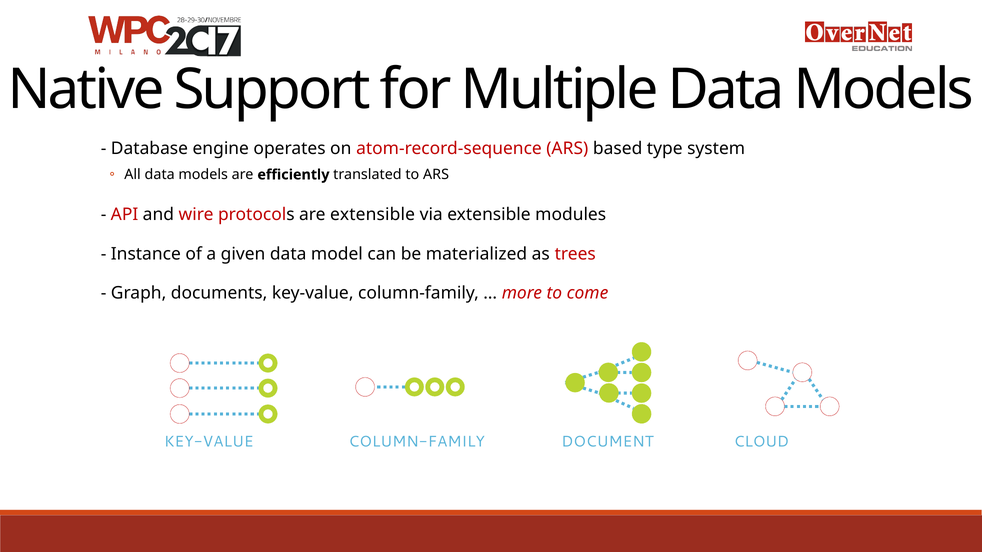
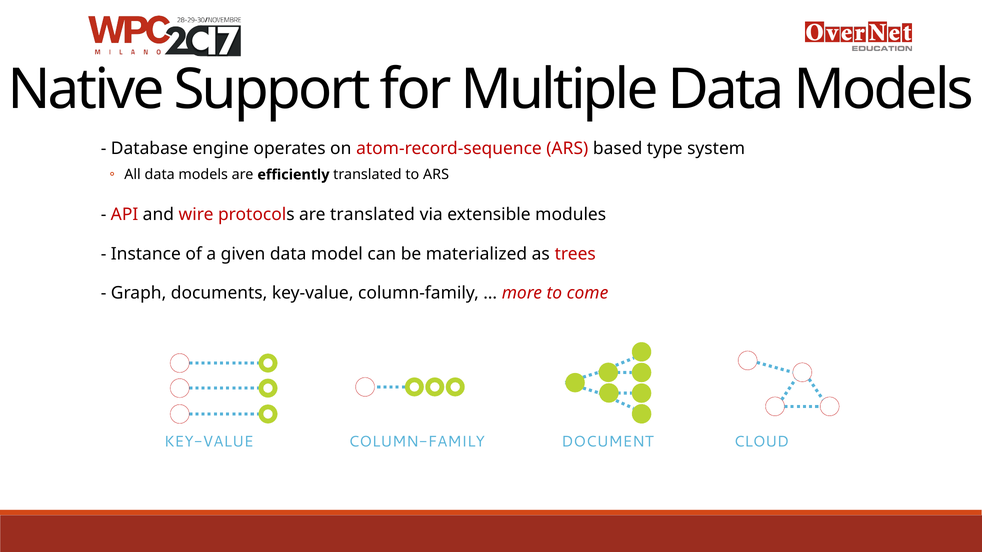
are extensible: extensible -> translated (372, 215)
